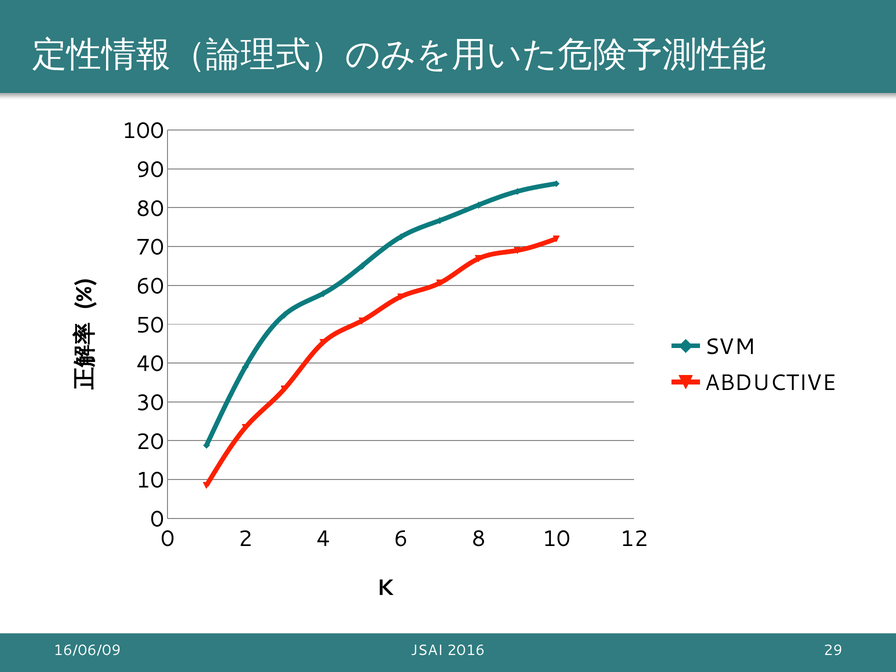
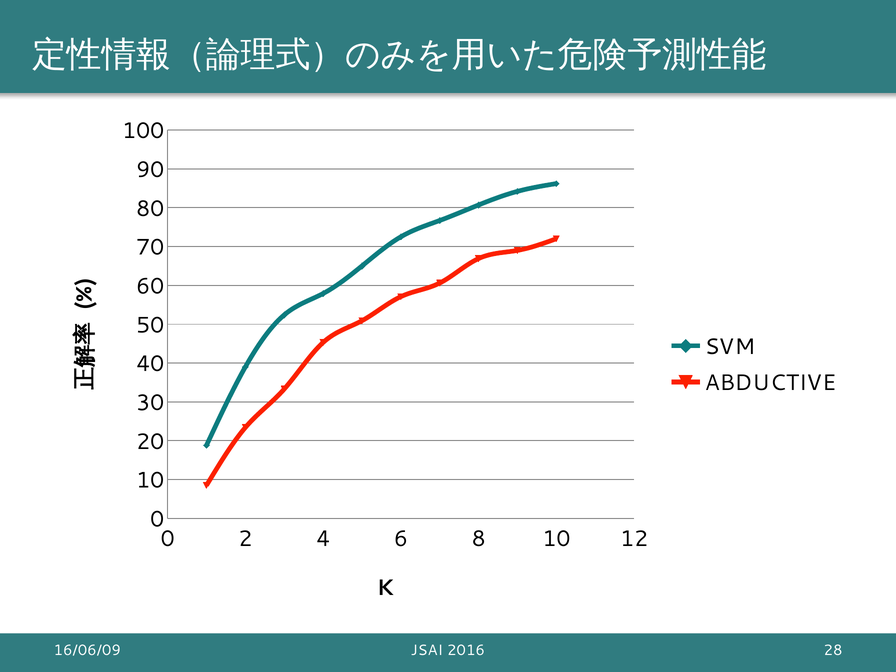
29: 29 -> 28 (833, 651)
